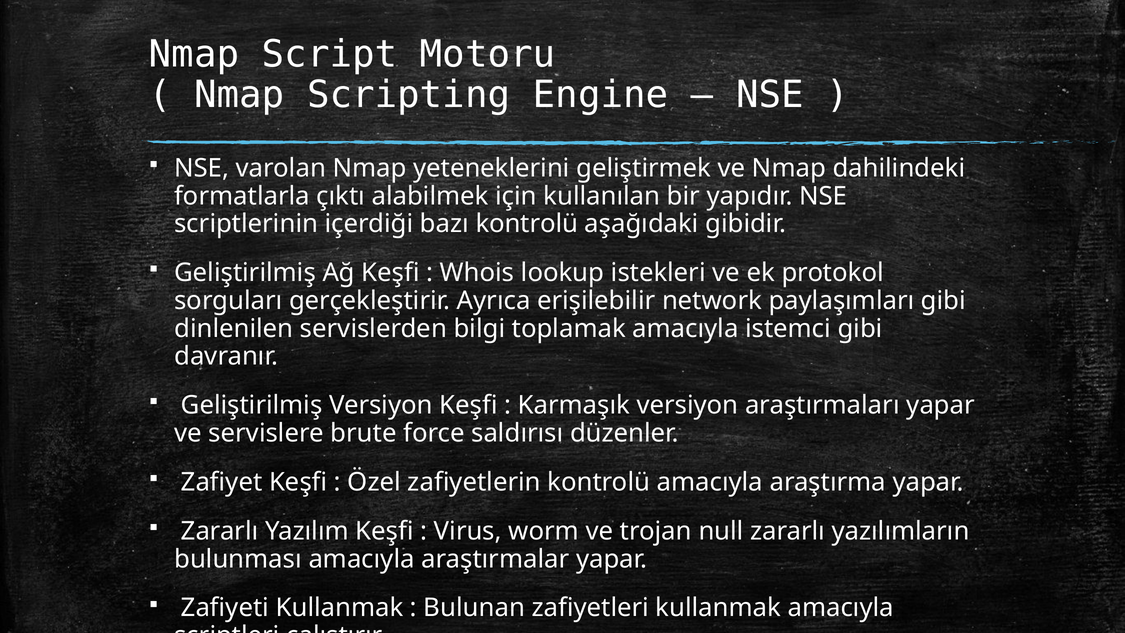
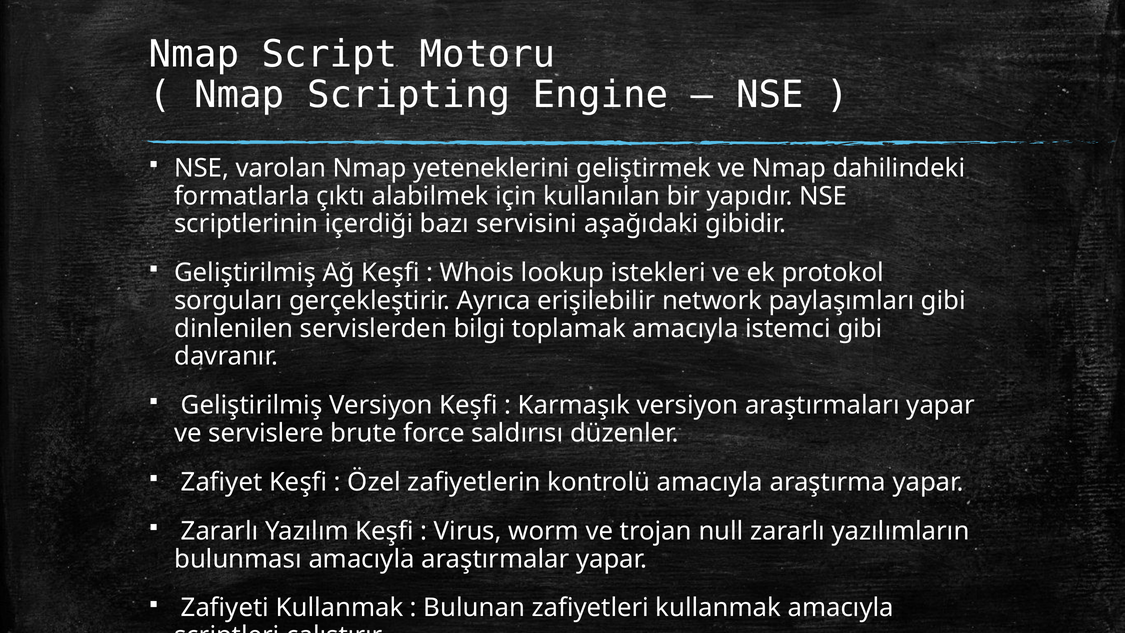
bazı kontrolü: kontrolü -> servisini (527, 224)
